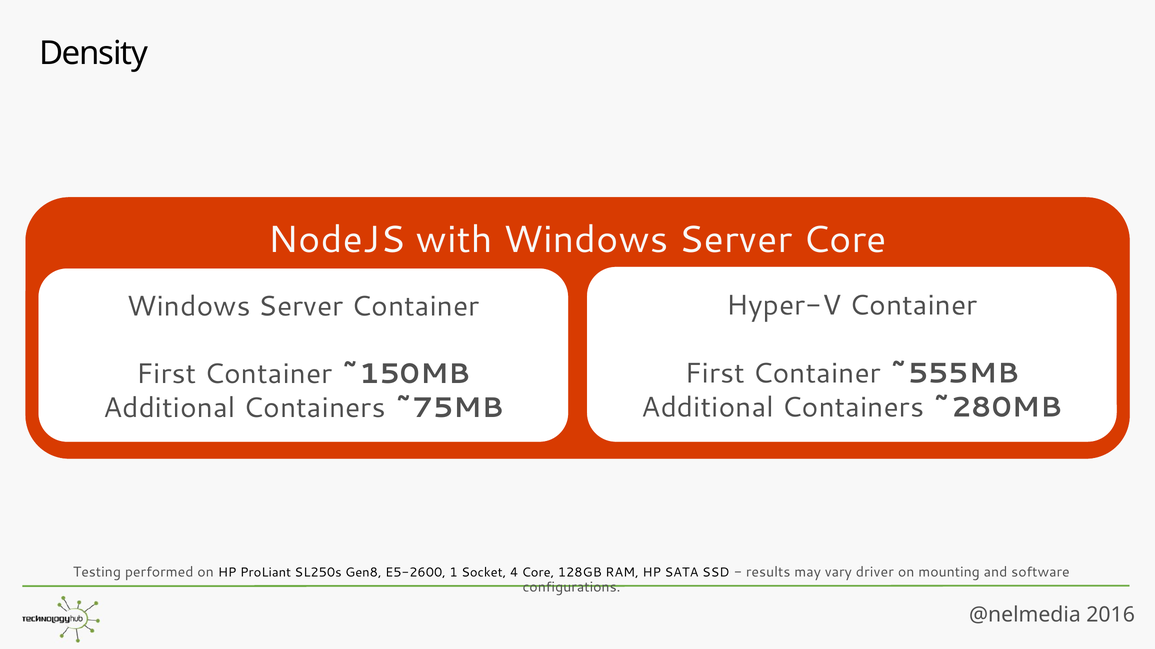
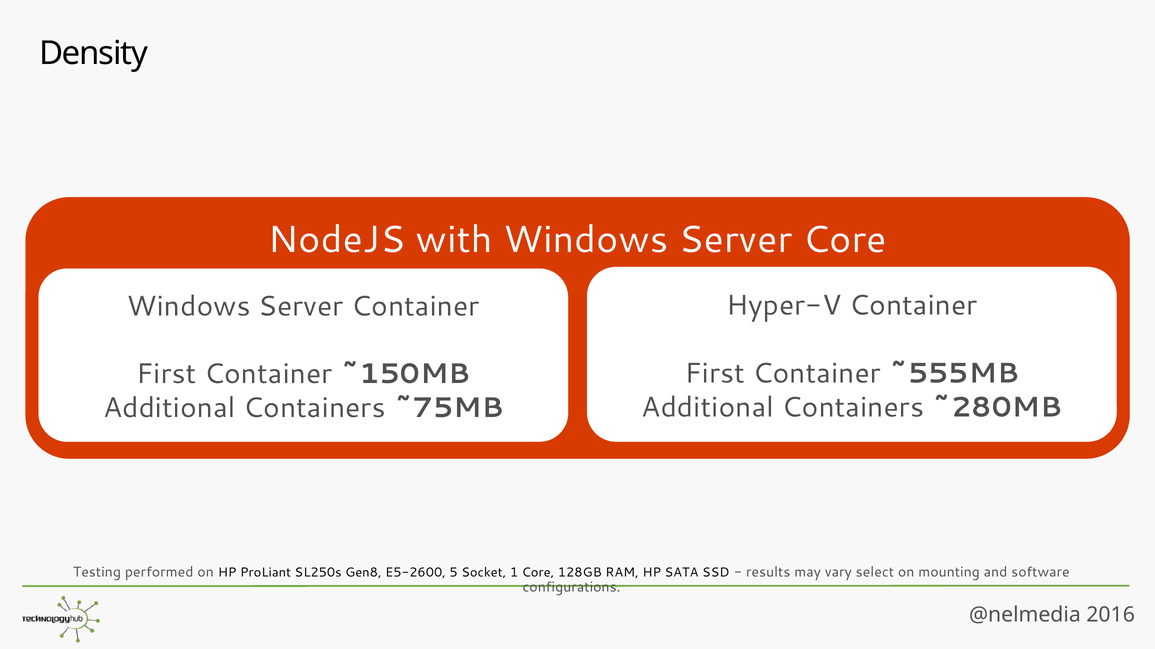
1: 1 -> 5 (454, 573)
4: 4 -> 1 (514, 573)
driver: driver -> select (875, 572)
